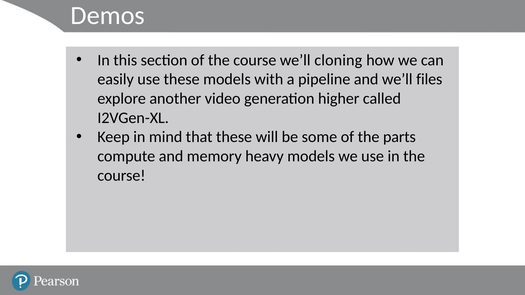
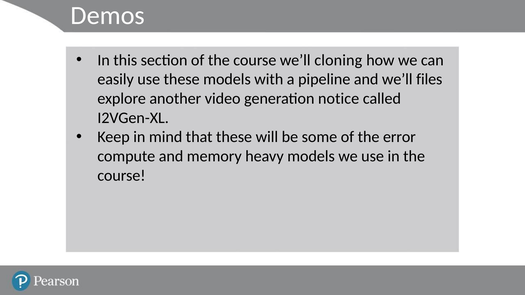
higher: higher -> notice (339, 99)
parts: parts -> error (399, 137)
